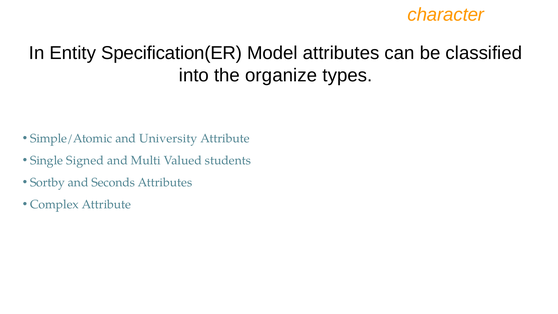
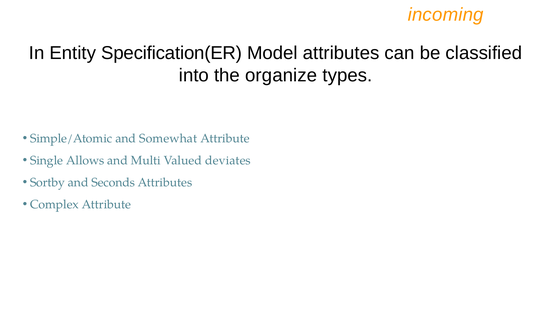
character: character -> incoming (446, 15)
University: University -> Somewhat (168, 138)
Signed: Signed -> Allows (85, 160)
students: students -> deviates (228, 160)
